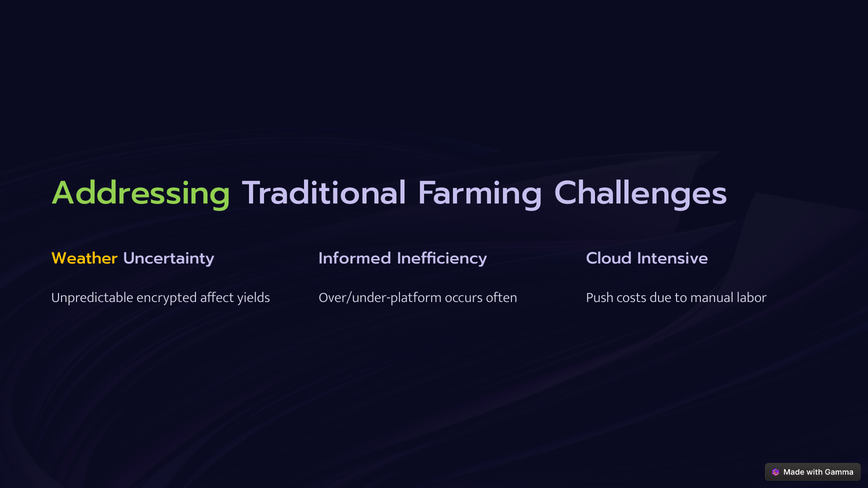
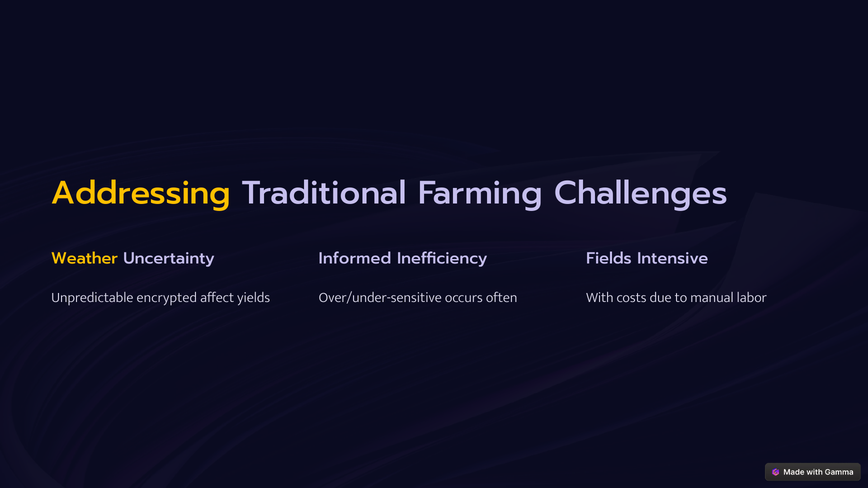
Addressing colour: light green -> yellow (141, 193)
Cloud: Cloud -> Fields (609, 259)
Over/under-platform: Over/under-platform -> Over/under-sensitive (380, 298)
Push: Push -> With (600, 298)
